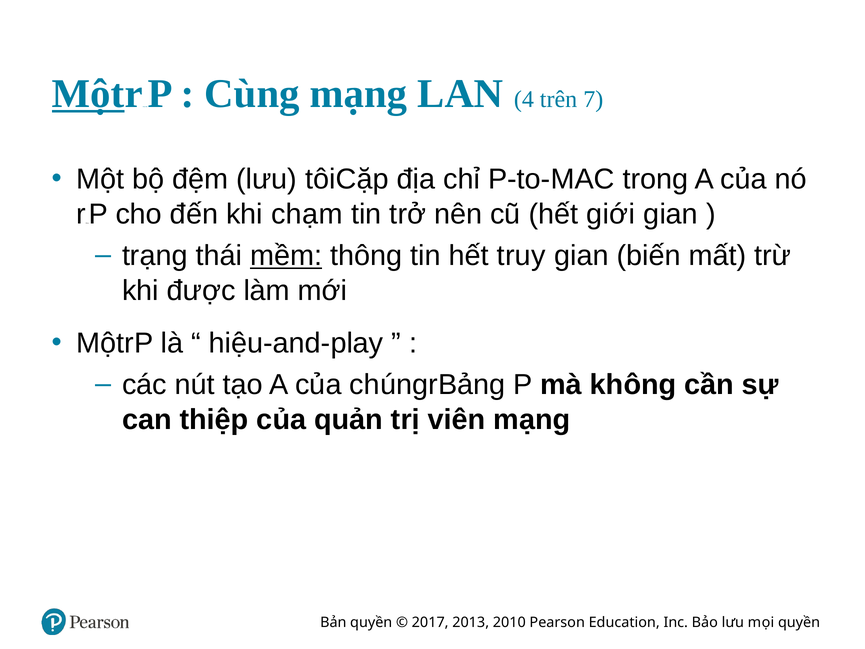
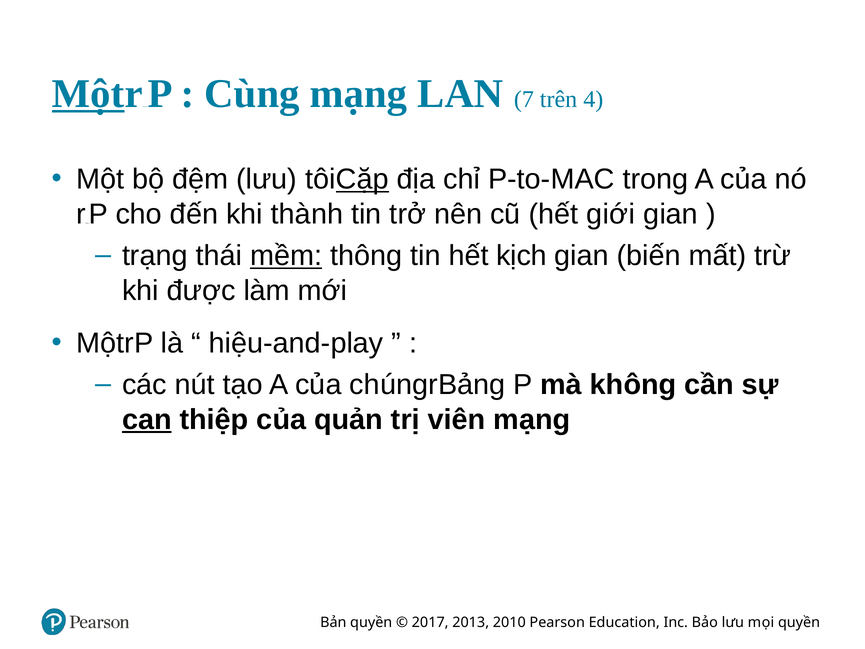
4: 4 -> 7 (524, 99)
7: 7 -> 4 (593, 99)
Cặp underline: none -> present (362, 179)
chạm: chạm -> thành (307, 214)
truy: truy -> kịch (522, 256)
can underline: none -> present (147, 419)
